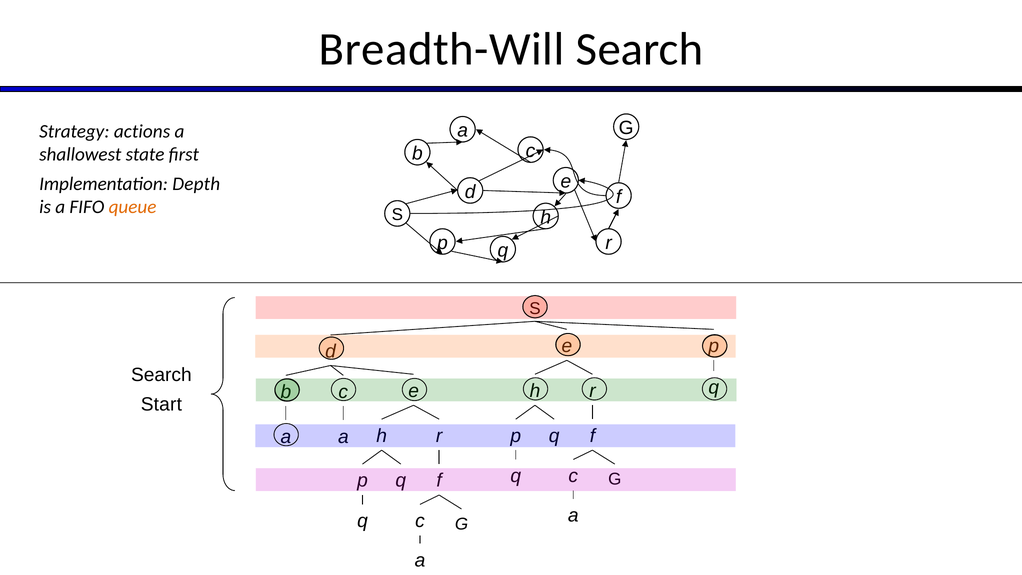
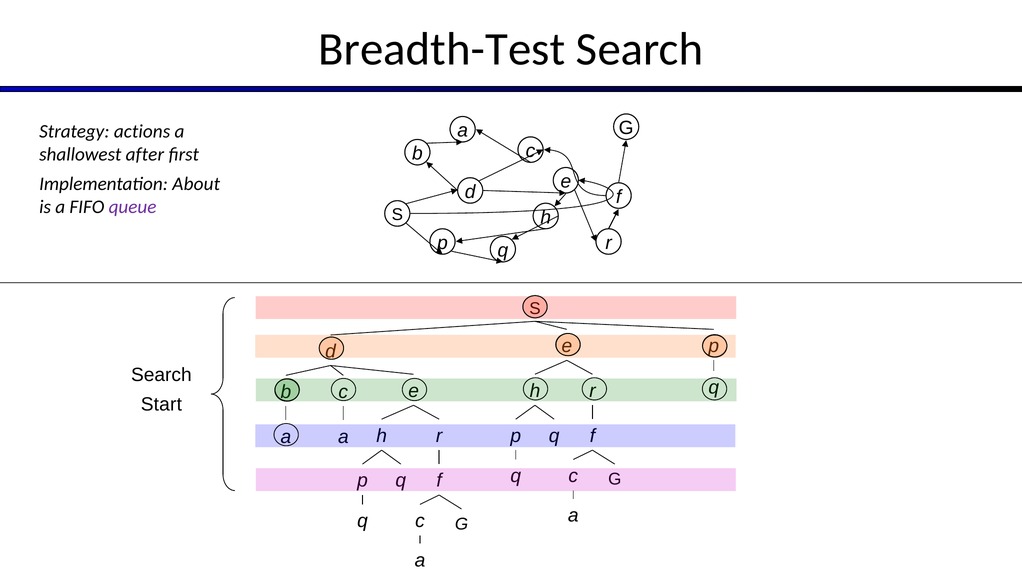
Breadth-Will: Breadth-Will -> Breadth-Test (442, 49)
state: state -> after (145, 155)
Depth: Depth -> About (196, 184)
queue colour: orange -> purple (133, 207)
